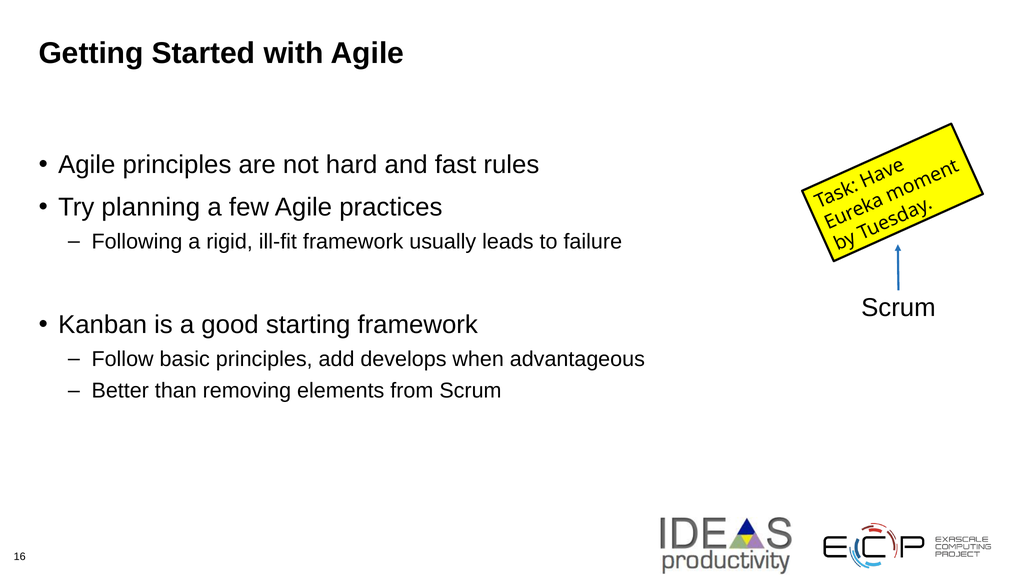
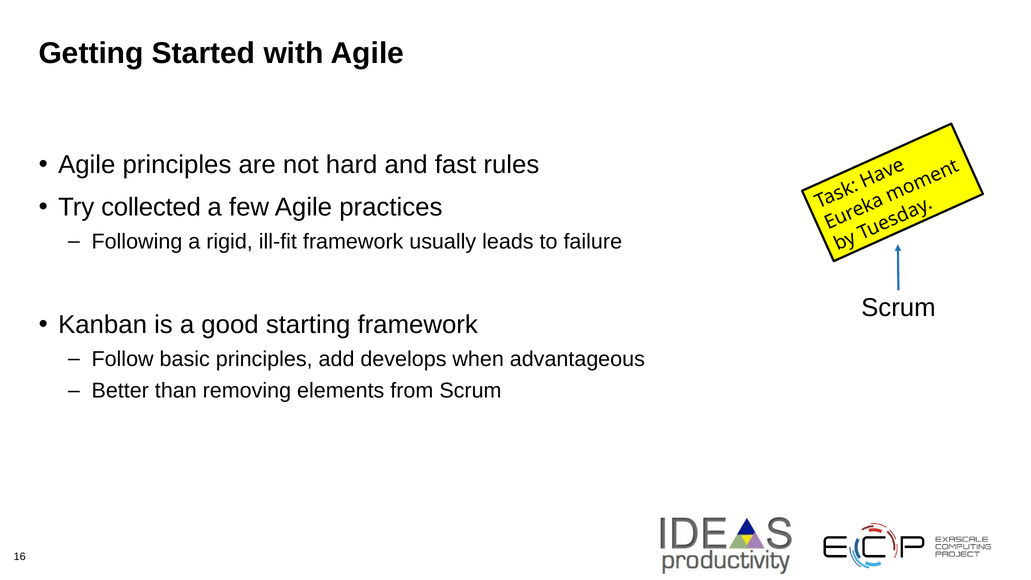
planning: planning -> collected (151, 207)
